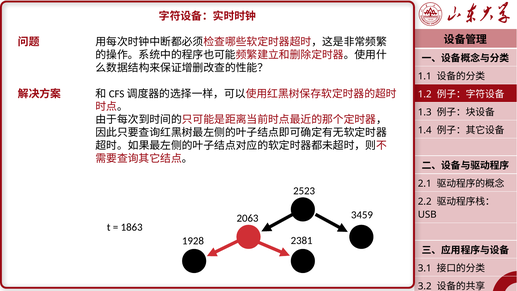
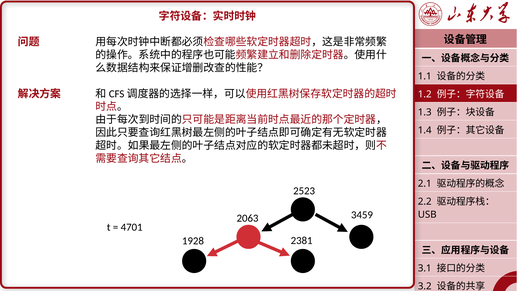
1863: 1863 -> 4701 (132, 227)
